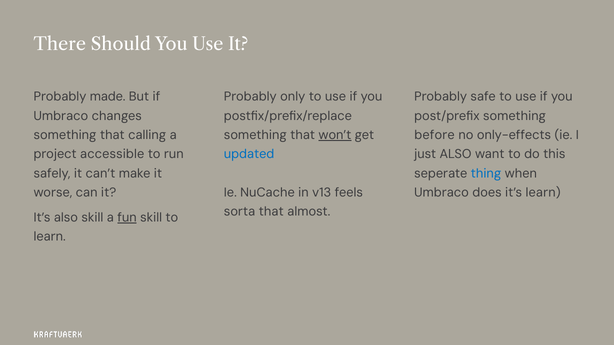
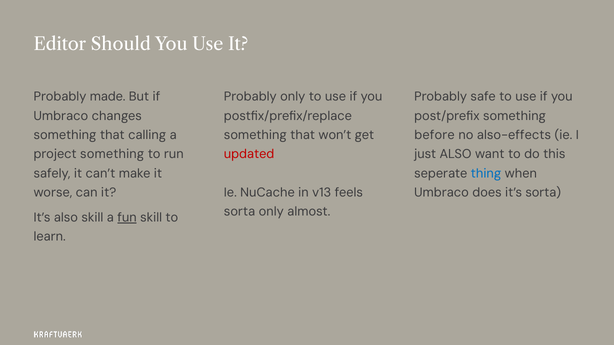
There: There -> Editor (60, 45)
won’t underline: present -> none (335, 135)
only-effects: only-effects -> also-effects (514, 135)
project accessible: accessible -> something (112, 154)
updated colour: blue -> red (249, 154)
it’s learn: learn -> sorta (543, 193)
sorta that: that -> only (271, 212)
